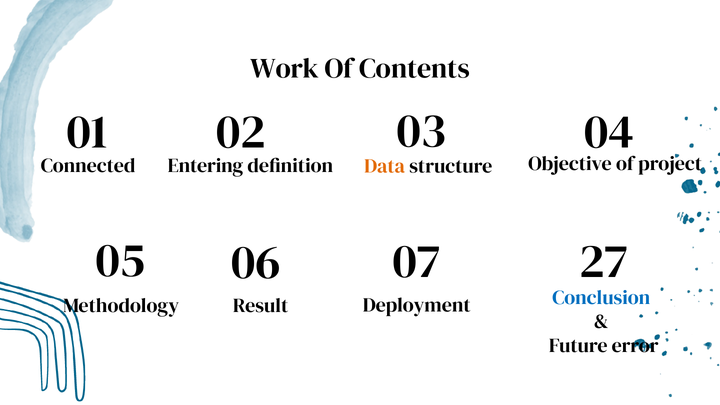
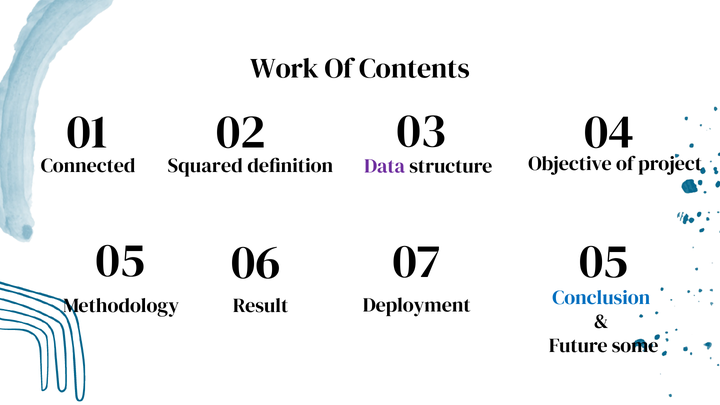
Entering: Entering -> Squared (205, 165)
Data colour: orange -> purple (385, 166)
07 27: 27 -> 05 (604, 261)
error: error -> some (635, 346)
